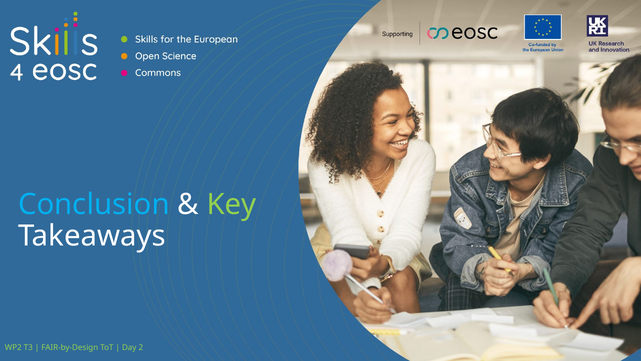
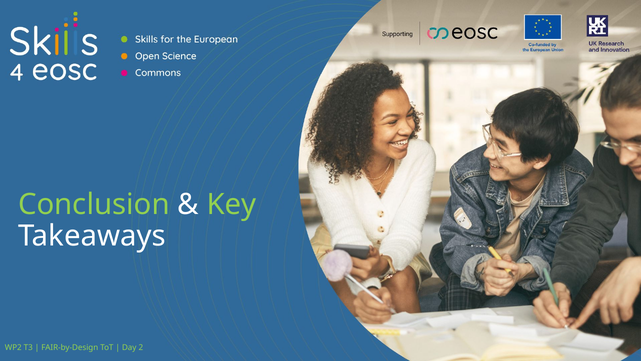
Conclusion colour: light blue -> light green (94, 204)
